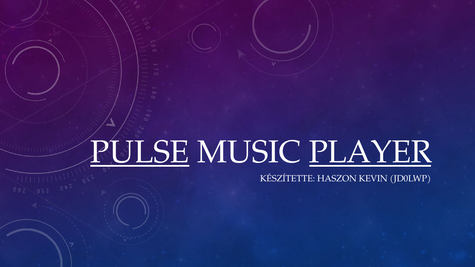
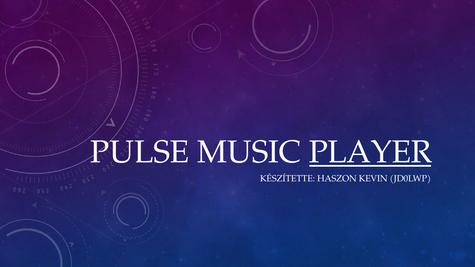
PULSE underline: present -> none (140, 152)
